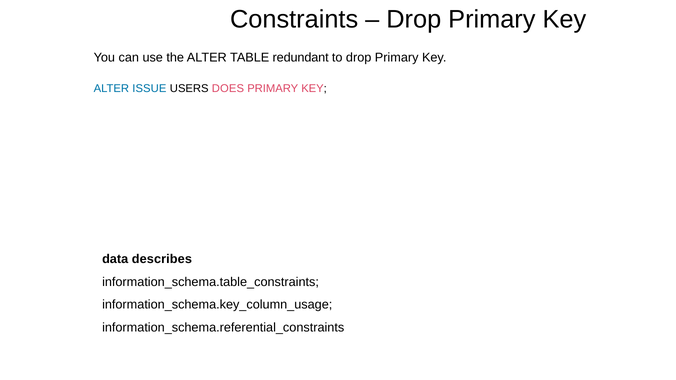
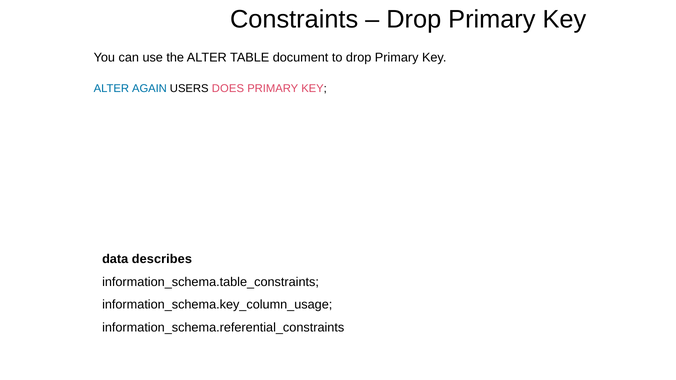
redundant: redundant -> document (301, 57)
ISSUE: ISSUE -> AGAIN (149, 88)
